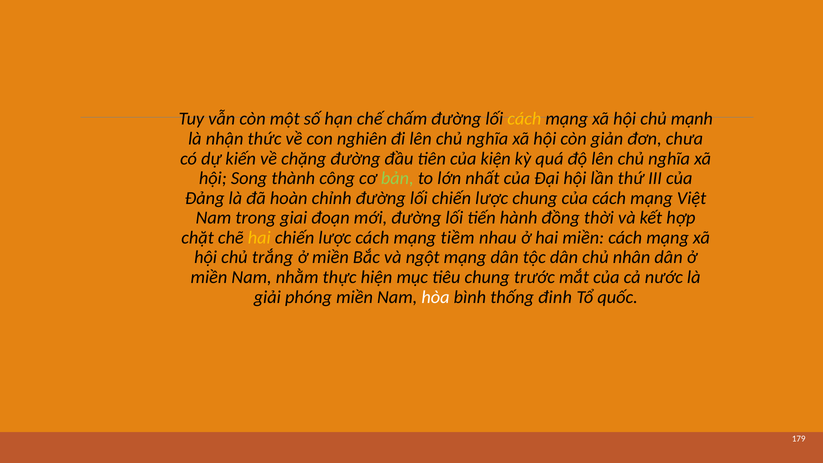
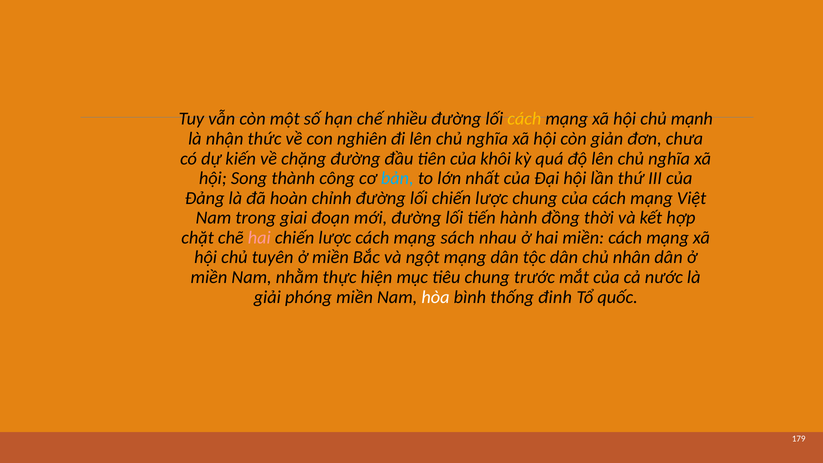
chấm: chấm -> nhiều (407, 119)
kiện: kiện -> khôi (496, 158)
bản colour: light green -> light blue (397, 178)
hai colour: yellow -> pink (259, 238)
tiềm: tiềm -> sách (458, 238)
trắng: trắng -> tuyên (273, 257)
